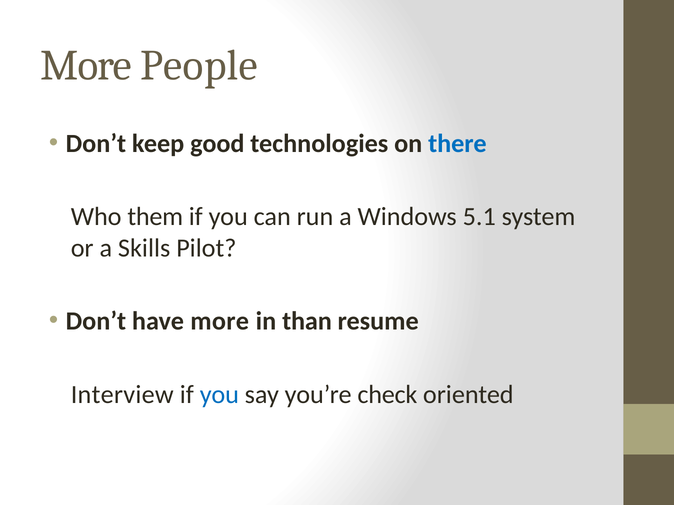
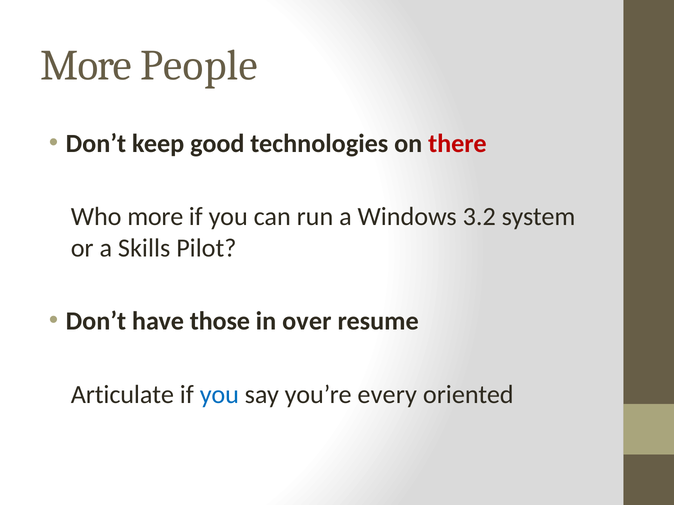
there colour: blue -> red (457, 144)
Who them: them -> more (155, 217)
5.1: 5.1 -> 3.2 (479, 217)
have more: more -> those (220, 322)
than: than -> over (307, 322)
Interview: Interview -> Articulate (122, 395)
check: check -> every (387, 395)
